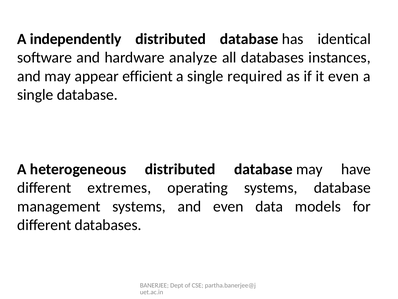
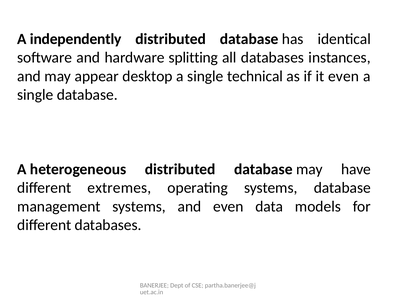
analyze: analyze -> splitting (193, 57)
efficient: efficient -> desktop (147, 76)
required: required -> technical (255, 76)
